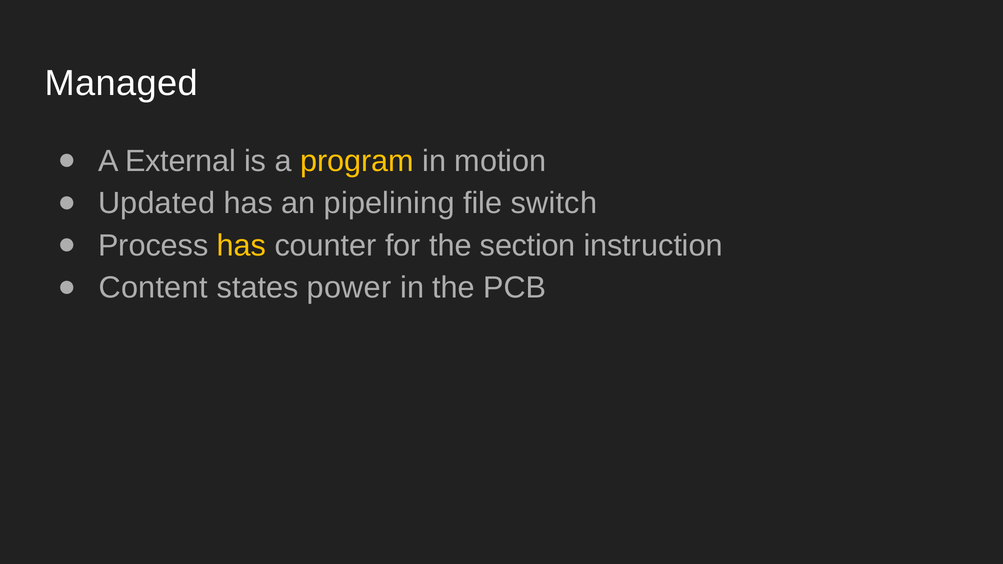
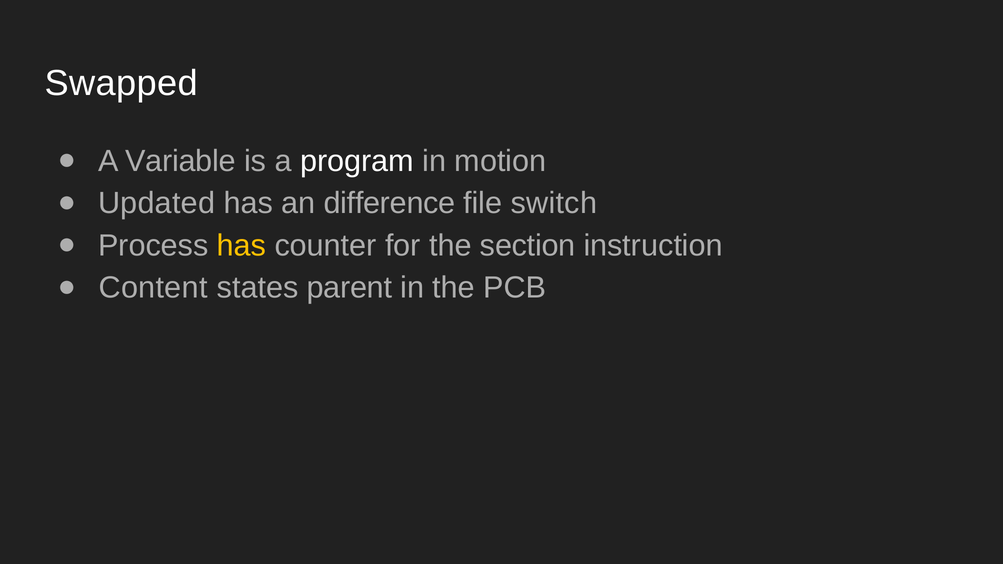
Managed: Managed -> Swapped (121, 83)
External: External -> Variable (181, 161)
program colour: yellow -> white (357, 161)
pipelining: pipelining -> difference (390, 203)
power: power -> parent (349, 288)
